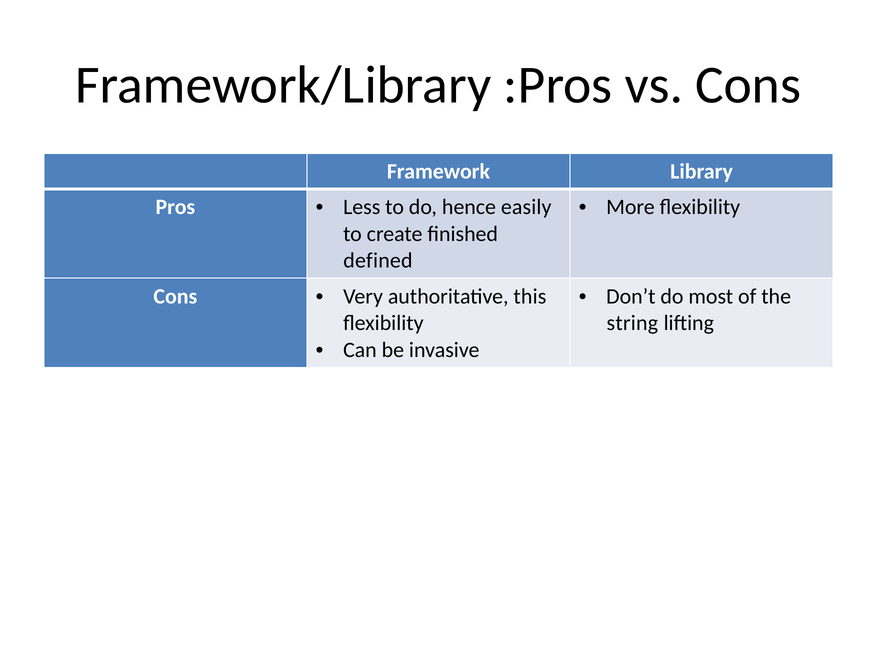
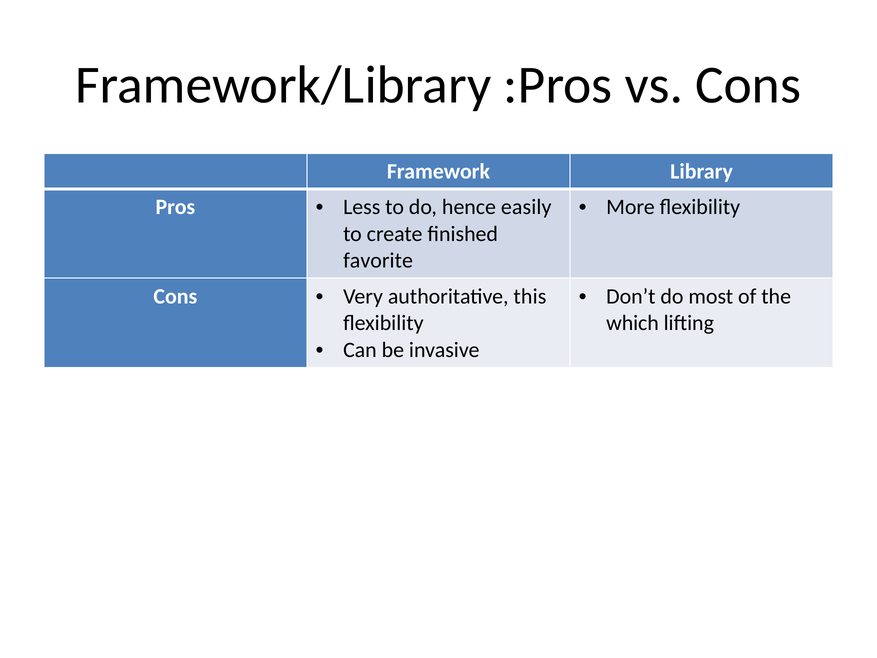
defined: defined -> favorite (378, 261)
string: string -> which (632, 323)
